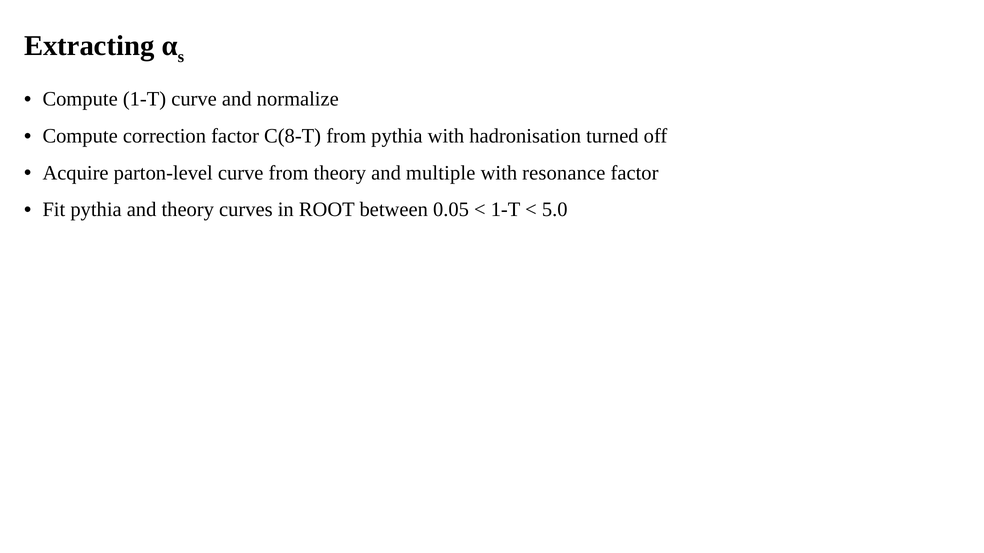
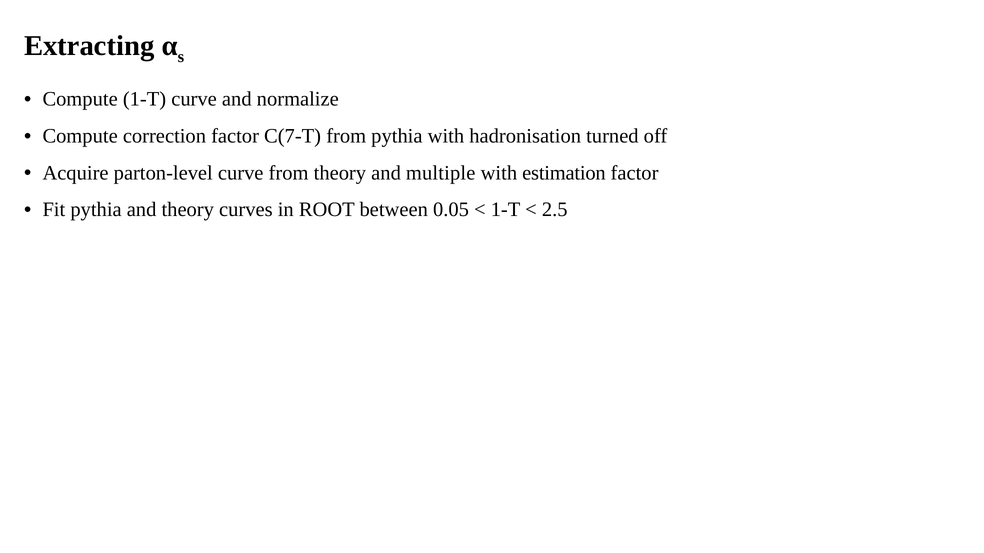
C(8-T: C(8-T -> C(7-T (293, 136)
resonance: resonance -> estimation (564, 173)
5.0: 5.0 -> 2.5 (555, 210)
